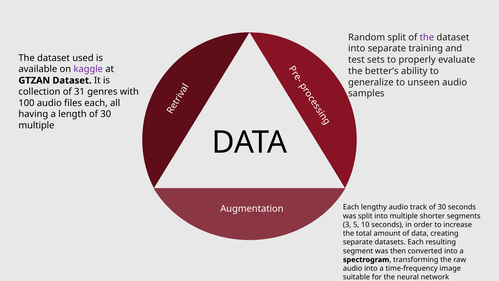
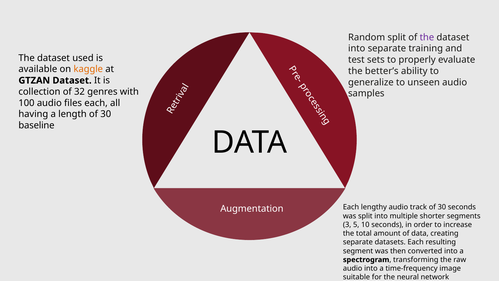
kaggle colour: purple -> orange (88, 69)
31: 31 -> 32 (79, 92)
multiple: multiple -> baseline (36, 125)
